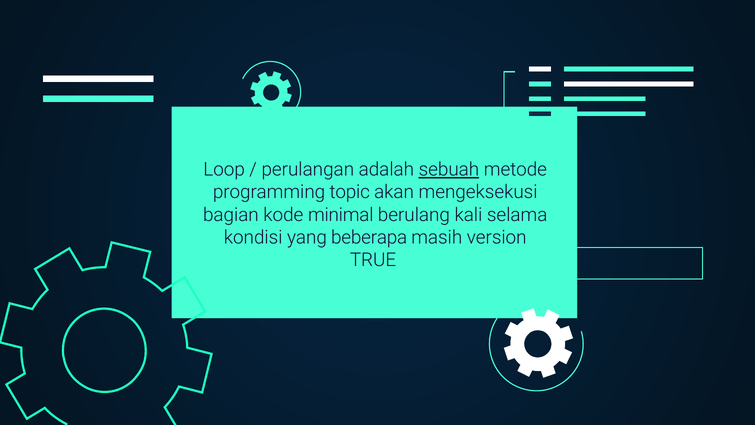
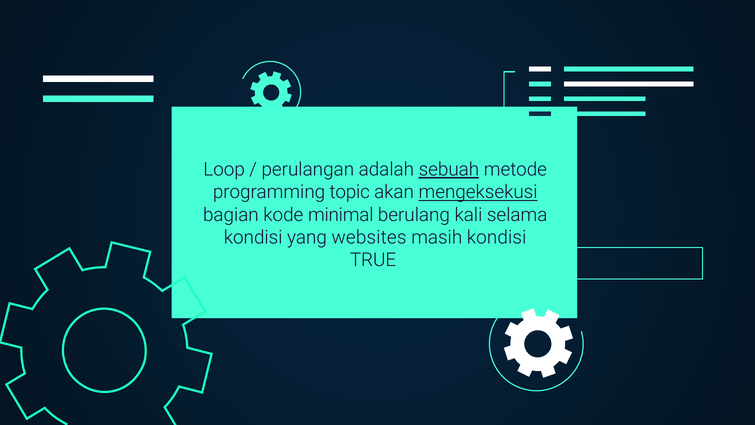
mengeksekusi underline: none -> present (478, 192)
beberapa: beberapa -> websites (369, 237)
masih version: version -> kondisi (497, 237)
